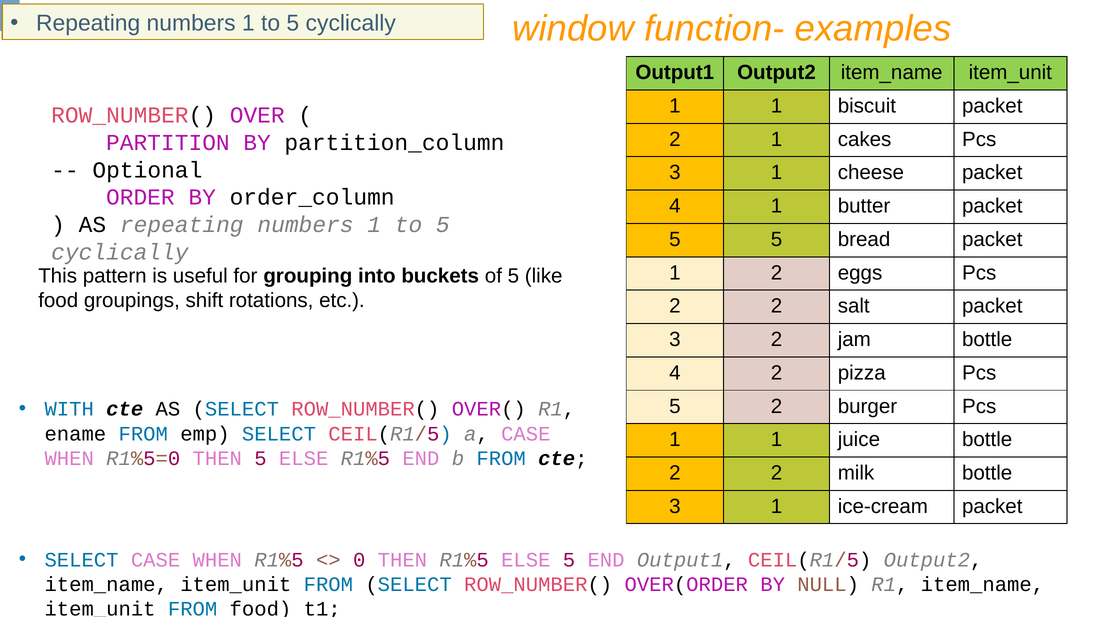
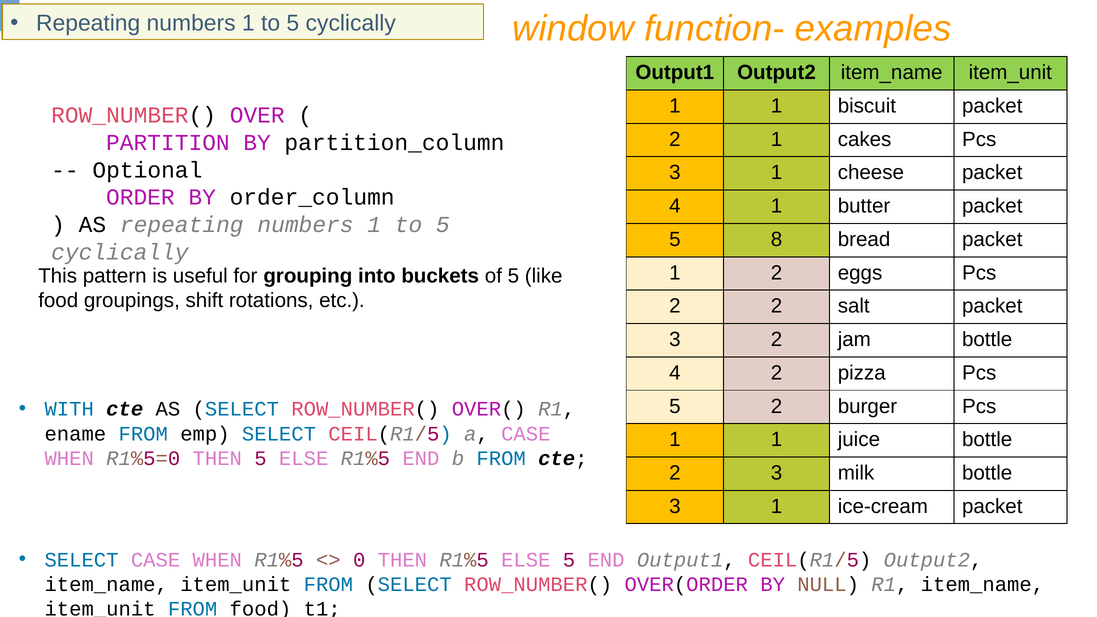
5 5: 5 -> 8 (777, 239)
2: 2 -> 3 (777, 473)
